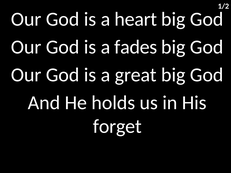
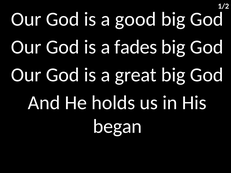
heart: heart -> good (136, 19)
forget: forget -> began (117, 127)
